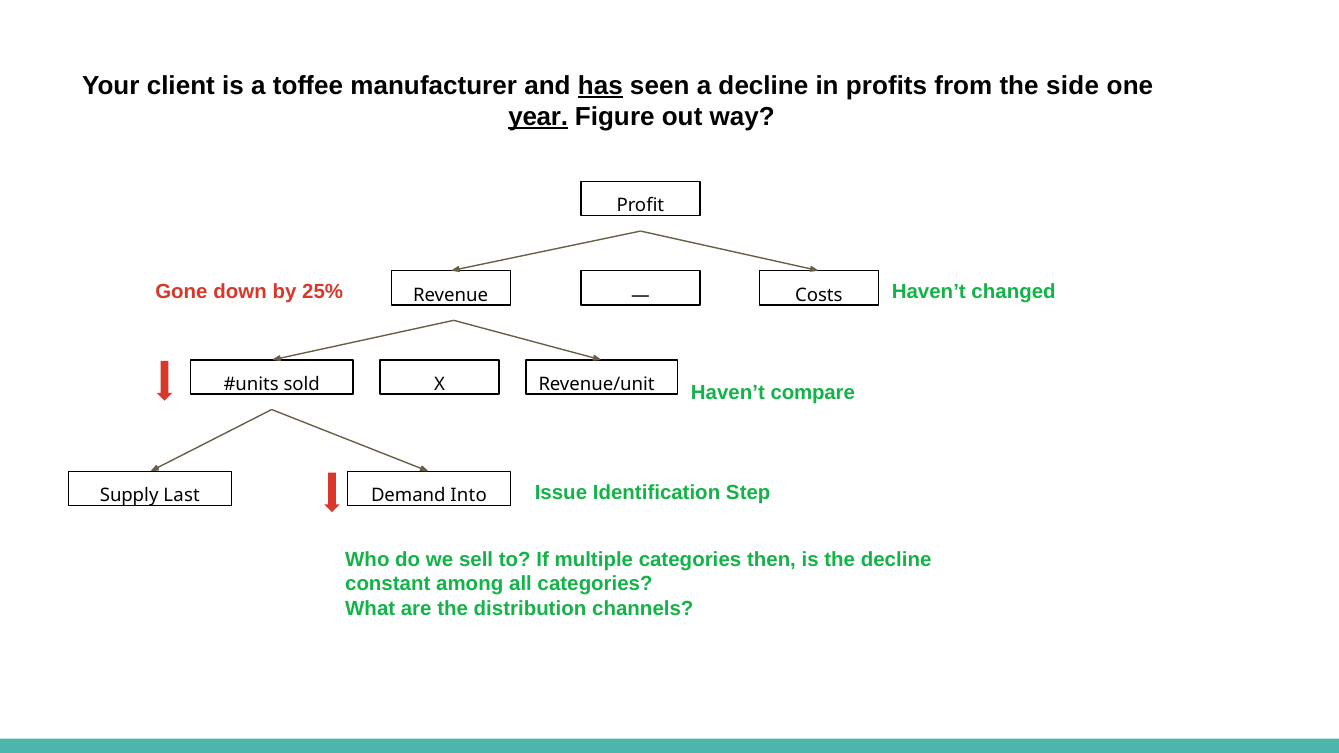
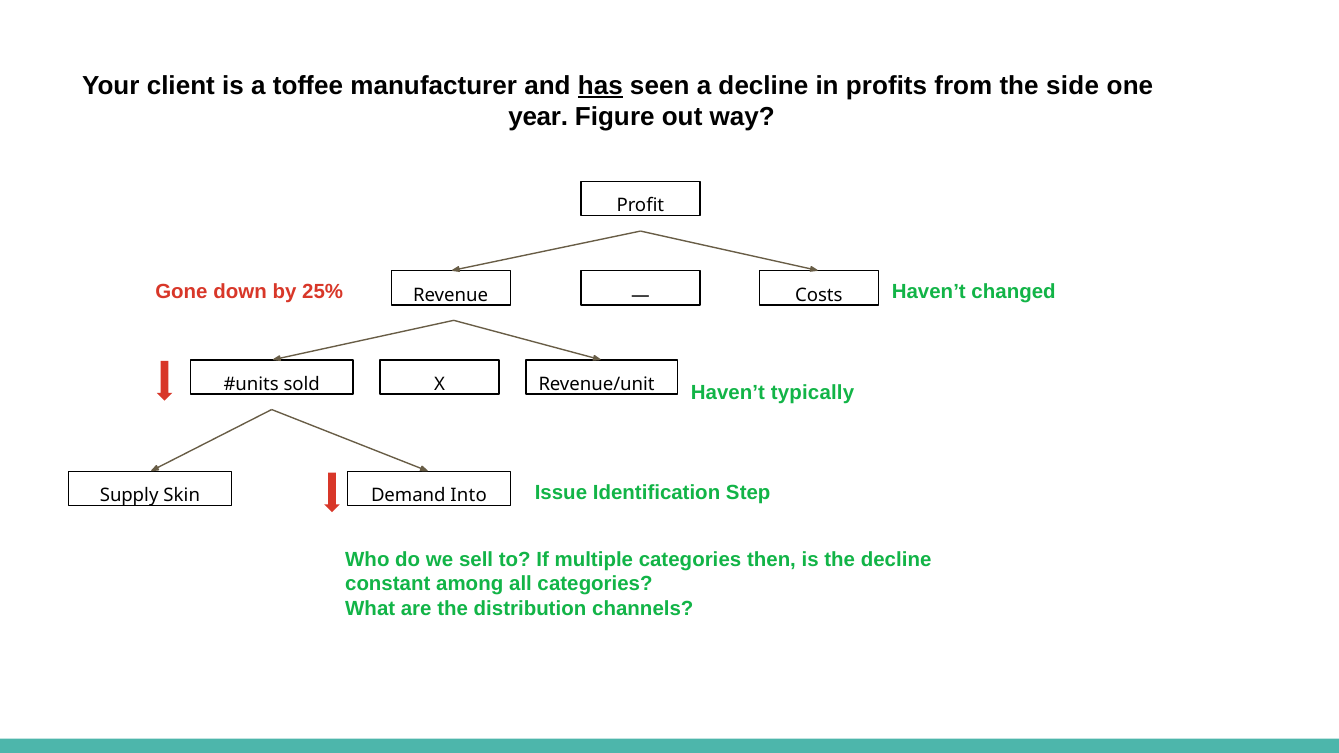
year underline: present -> none (538, 117)
compare: compare -> typically (813, 392)
Last: Last -> Skin (182, 496)
